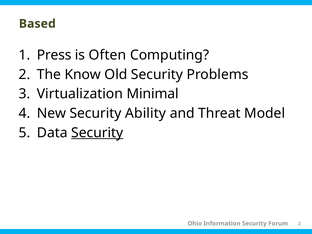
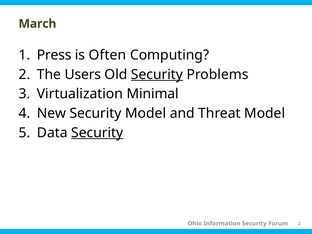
Based: Based -> March (37, 24)
Know: Know -> Users (83, 74)
Security underline: none -> present (157, 74)
Security Ability: Ability -> Model (146, 113)
